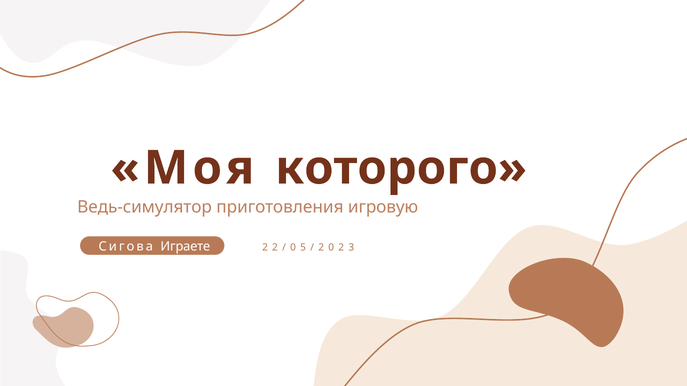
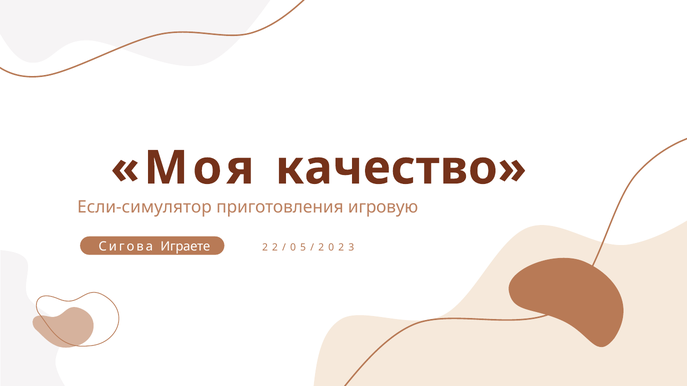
которого: которого -> качество (401, 168)
Ведь-симулятор: Ведь-симулятор -> Если-симулятор (144, 207)
